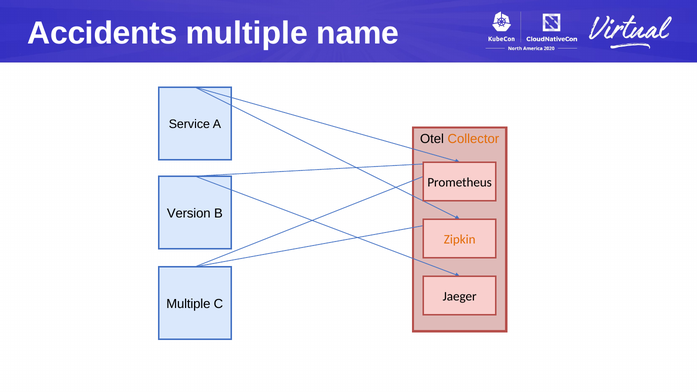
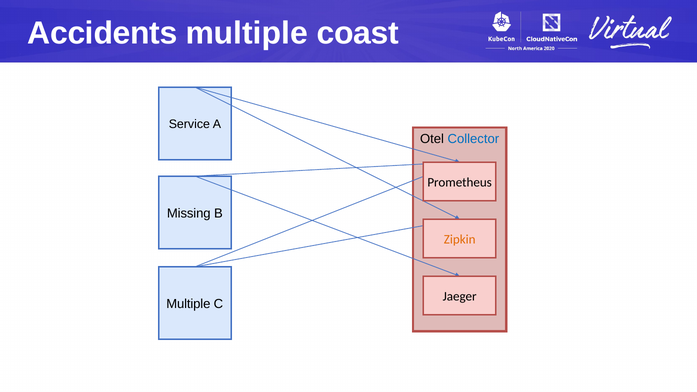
name: name -> coast (358, 33)
Collector colour: orange -> blue (473, 139)
Version: Version -> Missing (189, 213)
